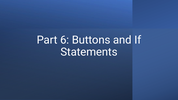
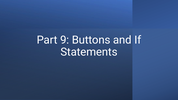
6: 6 -> 9 (65, 40)
